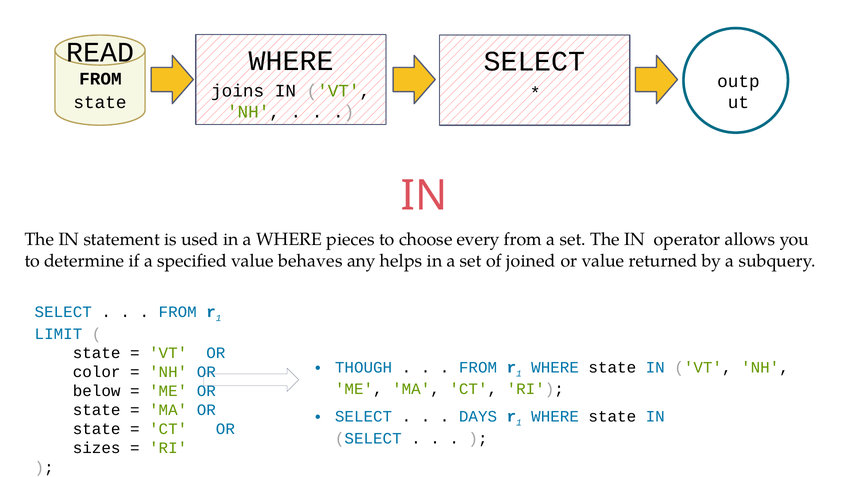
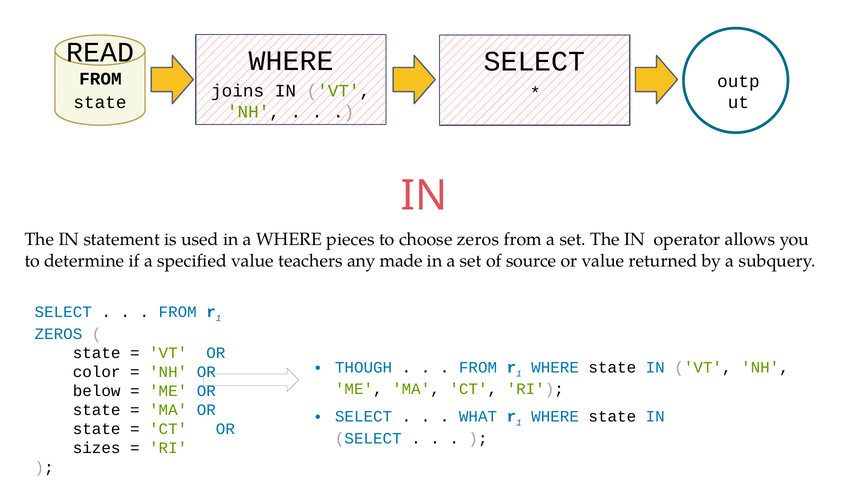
choose every: every -> zeros (478, 240)
behaves: behaves -> teachers (310, 261)
helps: helps -> made (401, 261)
joined: joined -> source (531, 261)
LIMIT: LIMIT -> ZEROS (58, 334)
DAYS: DAYS -> WHAT (478, 417)
